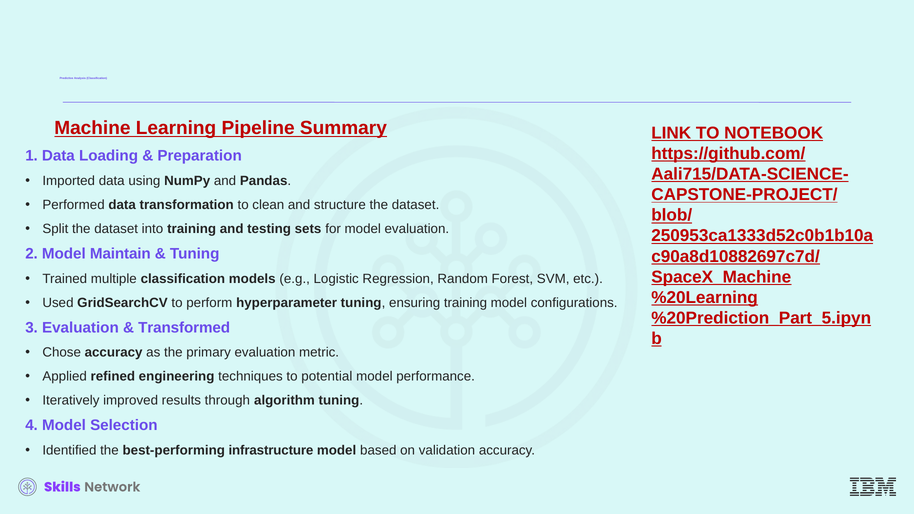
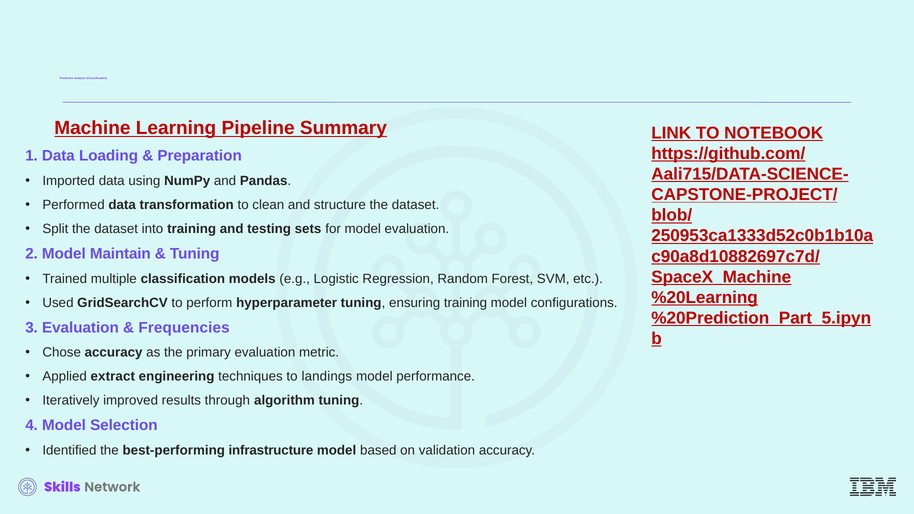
Transformed: Transformed -> Frequencies (184, 328)
refined: refined -> extract (113, 377)
potential: potential -> landings (327, 377)
